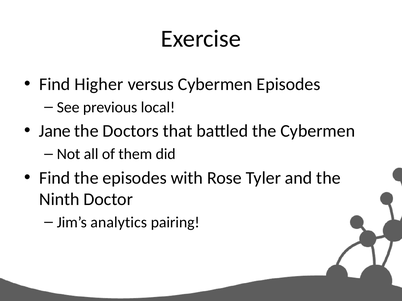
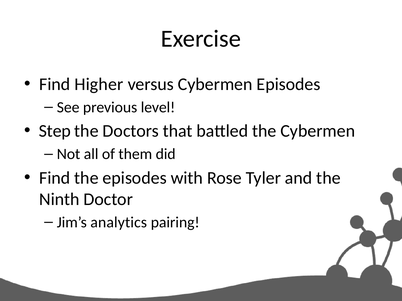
local: local -> level (158, 107)
Jane: Jane -> Step (55, 131)
